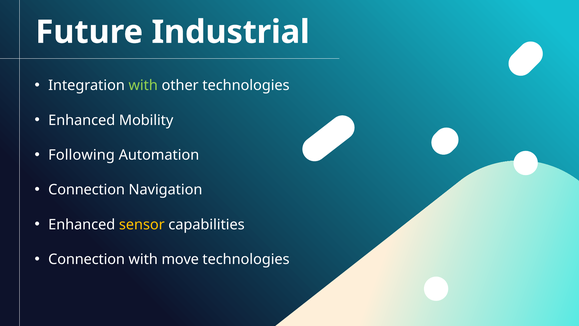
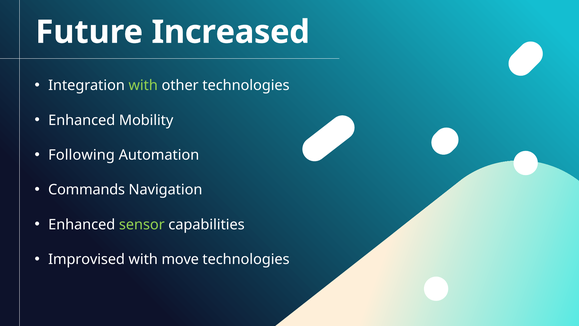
Industrial: Industrial -> Increased (231, 32)
Connection: Connection -> Commands (87, 190)
sensor colour: yellow -> light green (142, 224)
Connection: Connection -> Improvised (87, 259)
